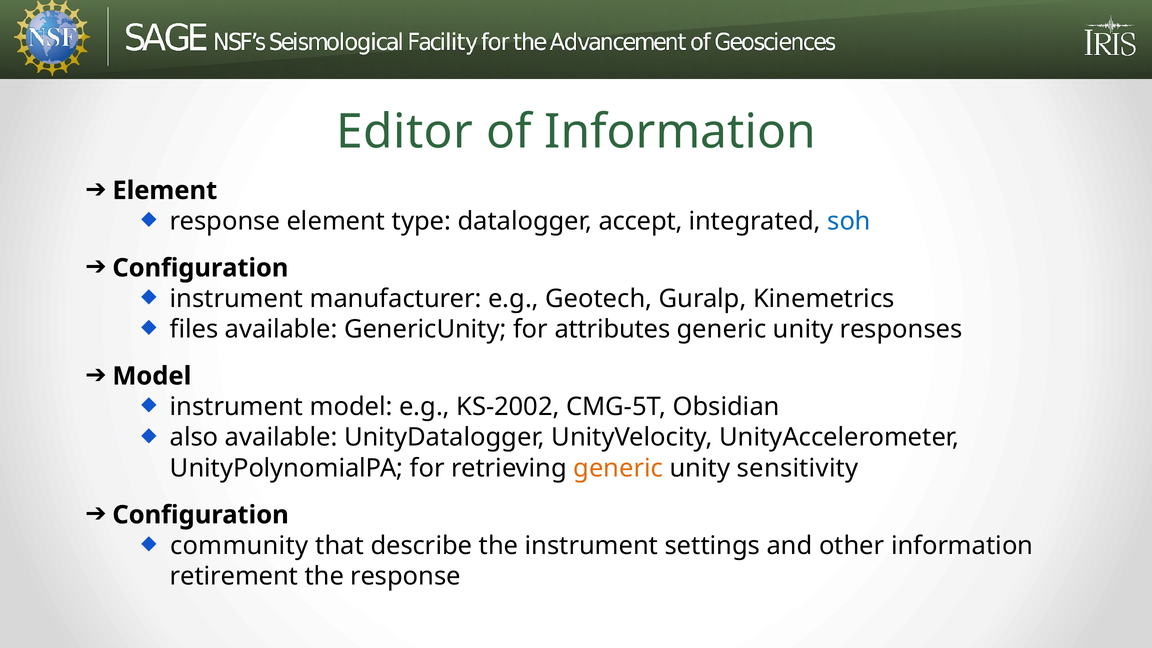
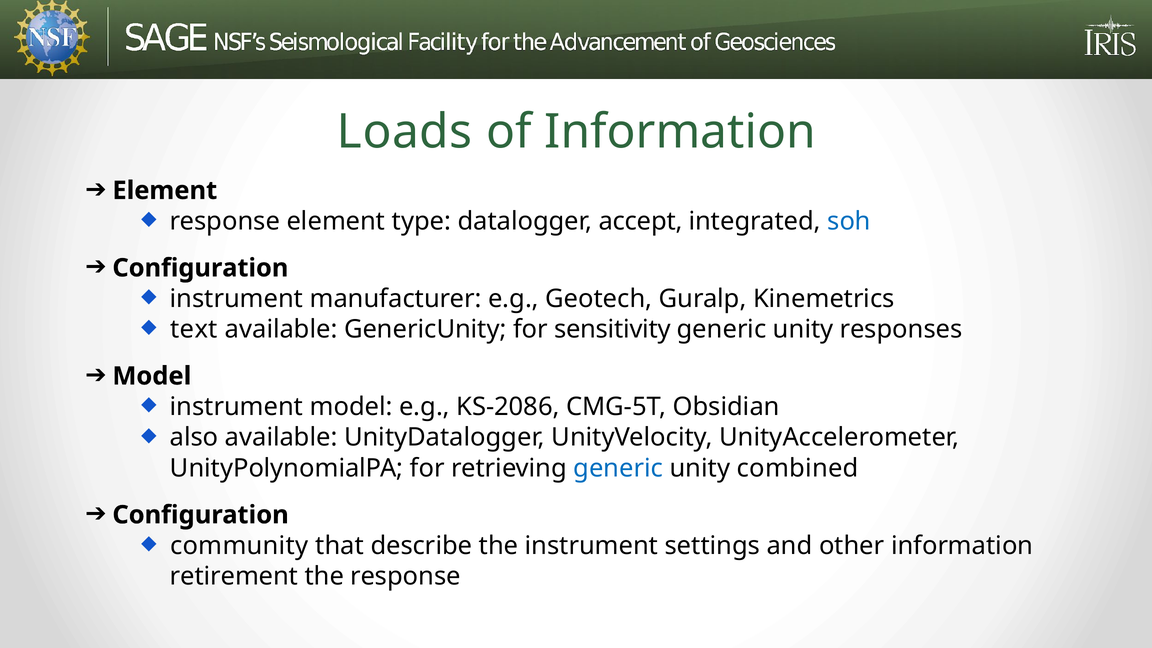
Editor: Editor -> Loads (405, 132)
files: files -> text (194, 329)
attributes: attributes -> sensitivity (612, 329)
KS-2002: KS-2002 -> KS-2086 (508, 407)
generic colour: orange -> blue (618, 468)
sensitivity: sensitivity -> combined (798, 468)
